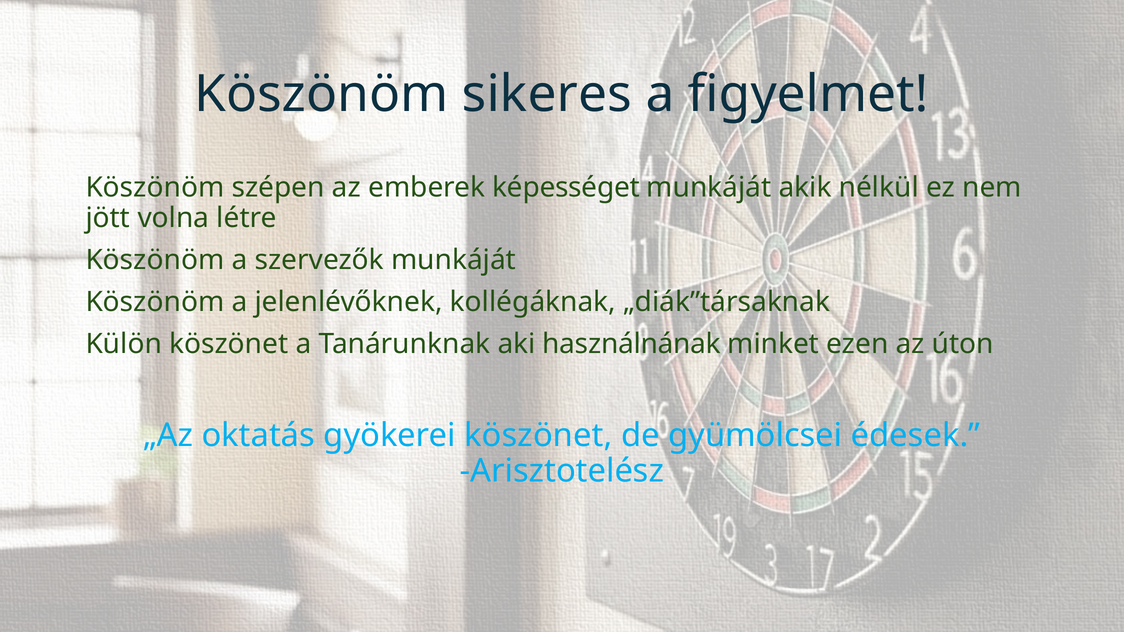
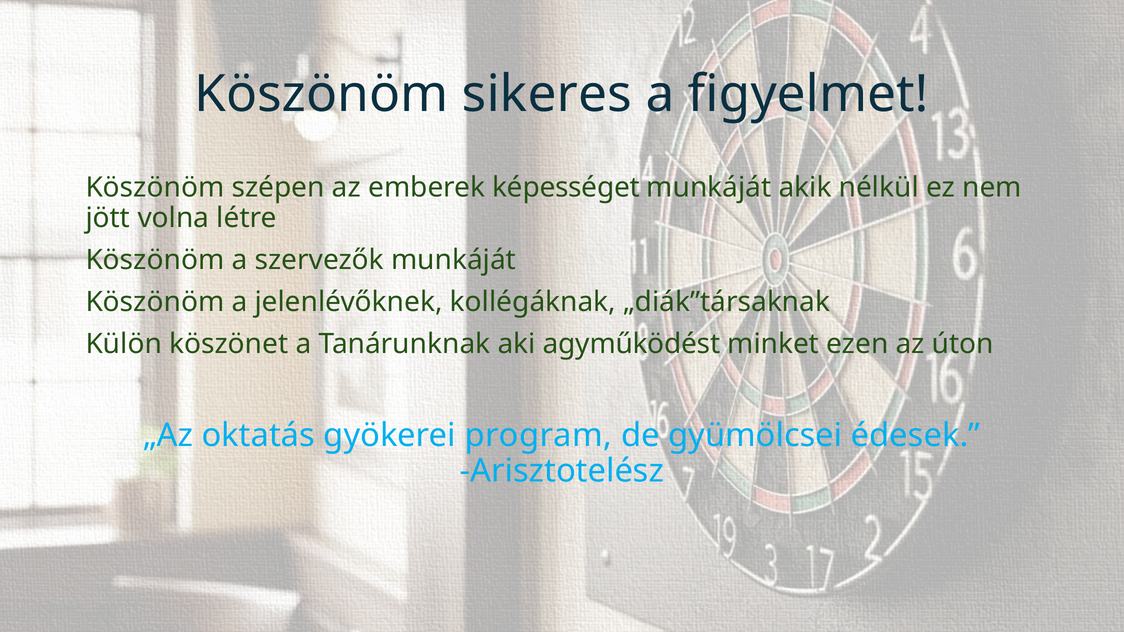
használnának: használnának -> agyműködést (632, 344)
gyökerei köszönet: köszönet -> program (538, 436)
